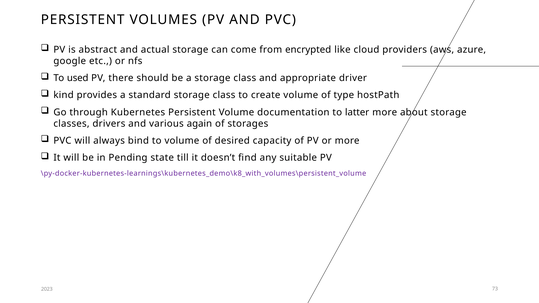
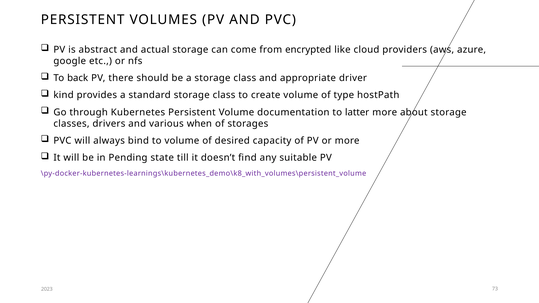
used: used -> back (78, 78)
again: again -> when (199, 124)
